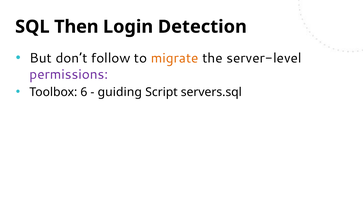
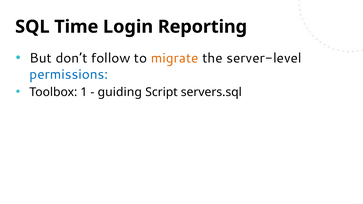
Then: Then -> Time (76, 27)
Detection: Detection -> Reporting (202, 27)
permissions colour: purple -> blue (69, 74)
6: 6 -> 1 (84, 92)
